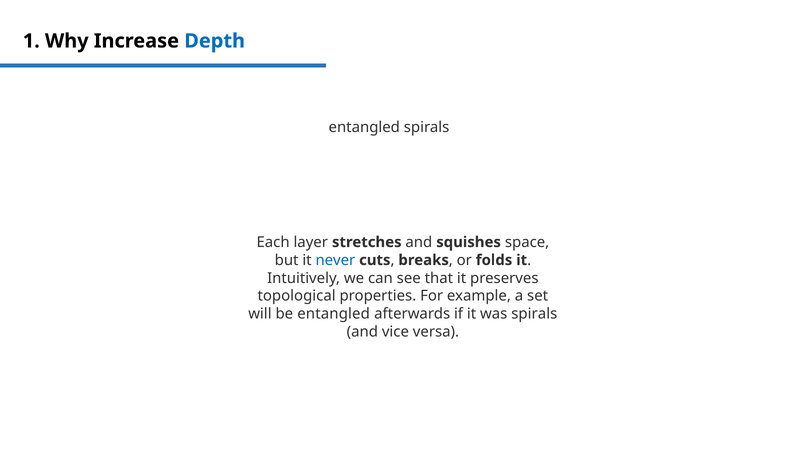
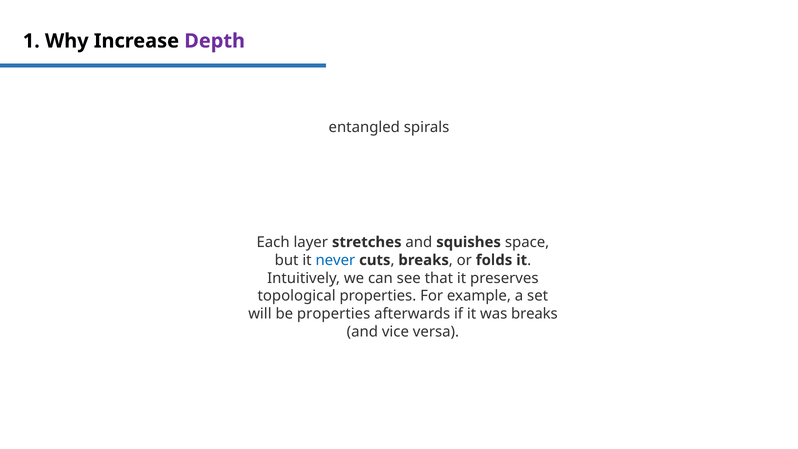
Depth colour: blue -> purple (215, 41)
be entangled: entangled -> properties (334, 314)
was spirals: spirals -> breaks (534, 314)
